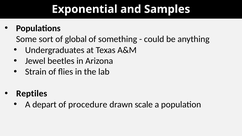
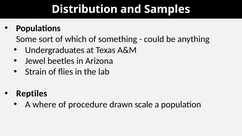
Exponential: Exponential -> Distribution (85, 9)
global: global -> which (76, 39)
depart: depart -> where (44, 105)
